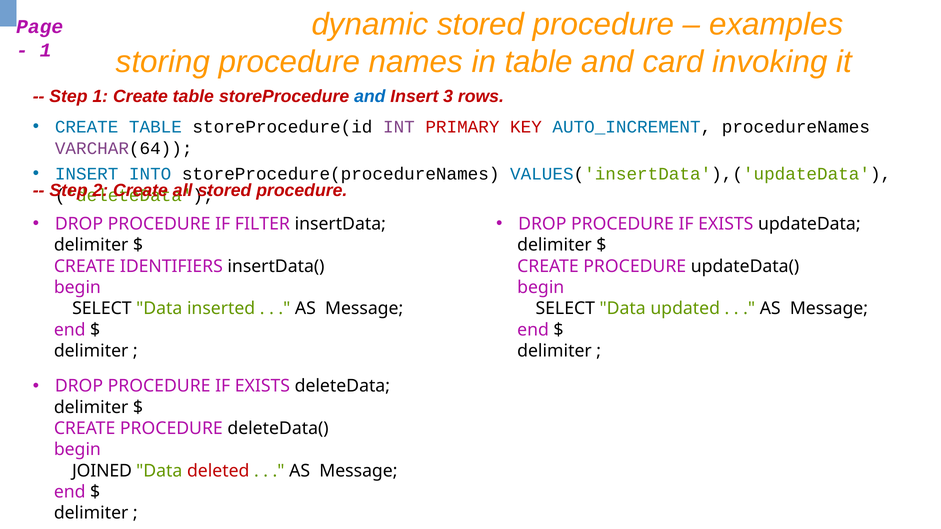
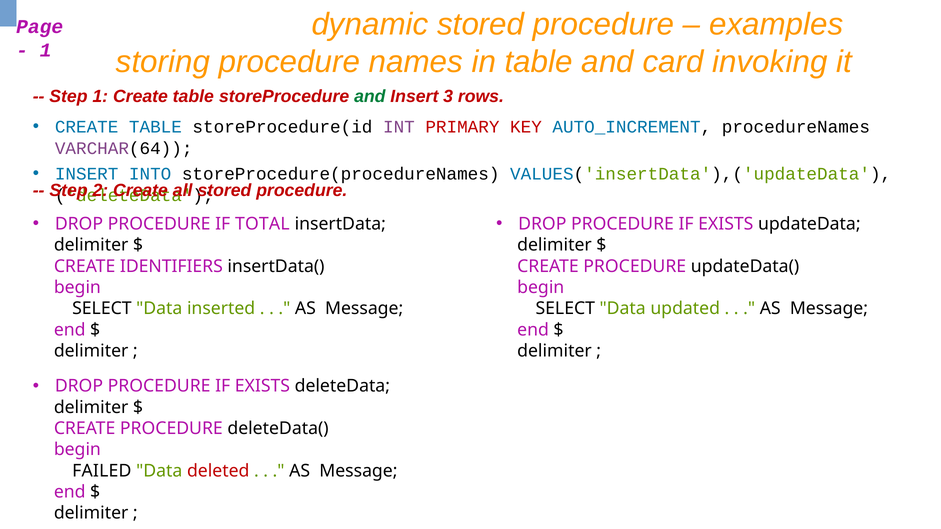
and colour: blue -> green (370, 97)
FILTER: FILTER -> TOTAL (262, 224)
JOINED: JOINED -> FAILED (102, 471)
